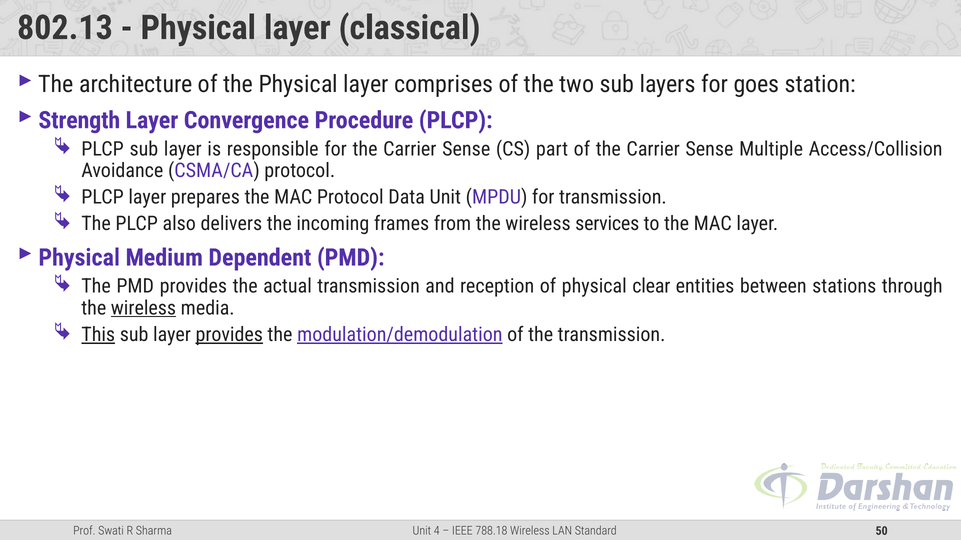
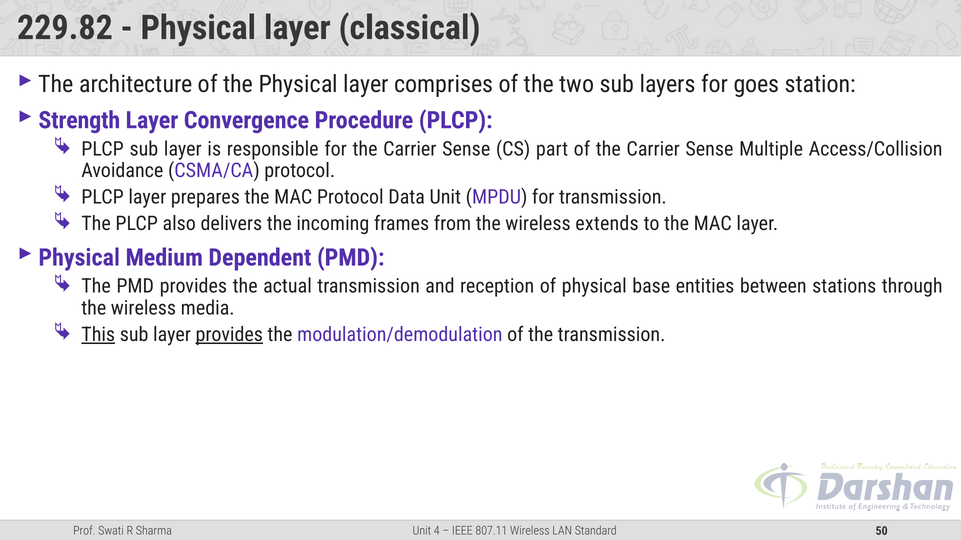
802.13: 802.13 -> 229.82 (65, 28)
services: services -> extends (607, 224)
clear: clear -> base (651, 287)
wireless underline: present -> none (143, 308)
modulation/demodulation underline: present -> none (400, 335)
788.18: 788.18 -> 807.11 (491, 531)
